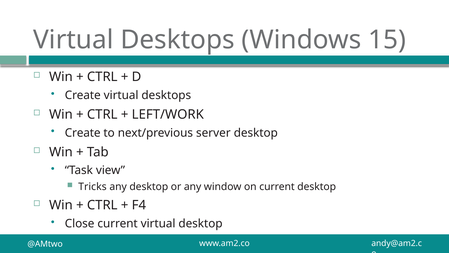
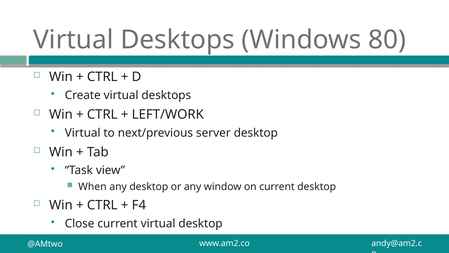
15: 15 -> 80 (387, 40)
Create: Create -> Virtual (83, 133)
Tricks: Tricks -> When (92, 186)
